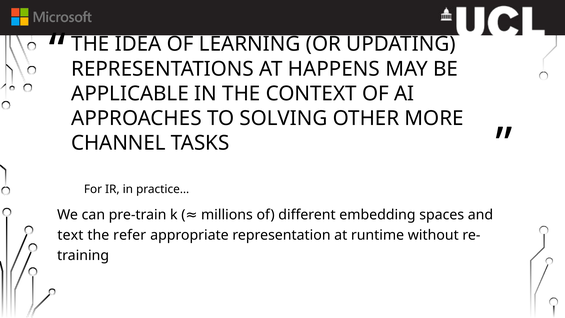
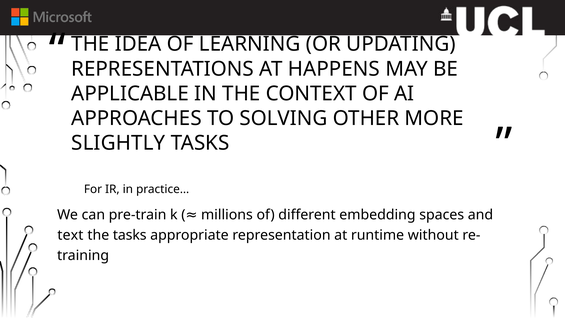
CHANNEL: CHANNEL -> SLIGHTLY (118, 143)
the refer: refer -> tasks (130, 235)
